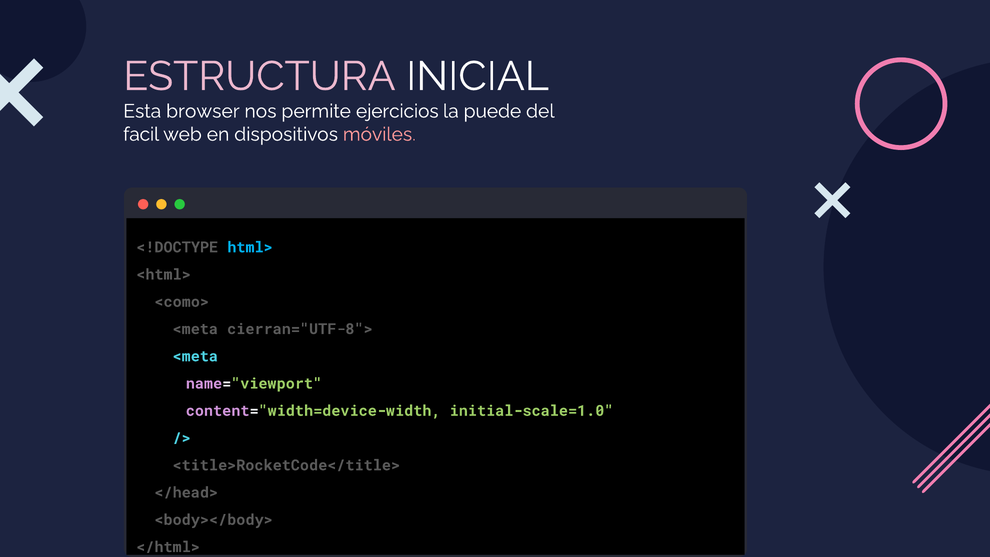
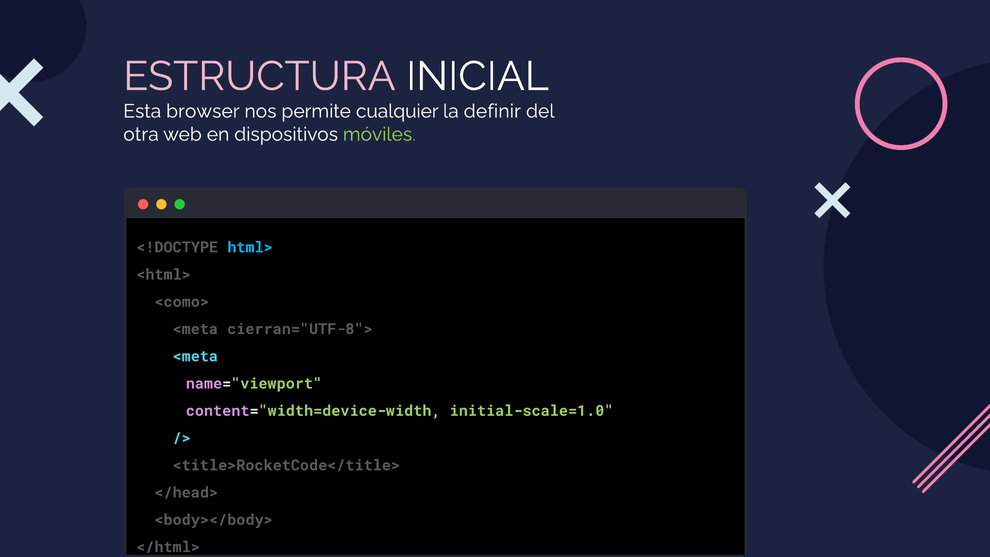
ejercicios: ejercicios -> cualquier (397, 111)
puede: puede -> definir (492, 111)
facil: facil -> otra (141, 134)
móviles colour: pink -> light green (379, 134)
